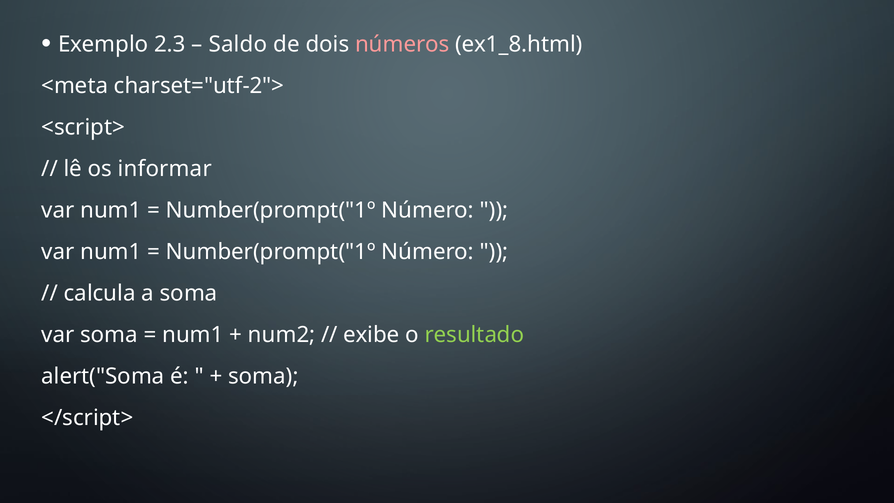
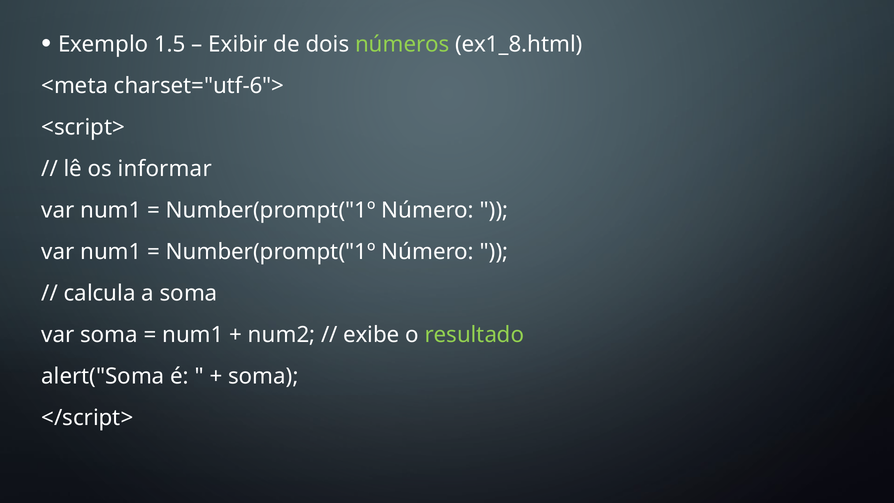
2.3: 2.3 -> 1.5 (170, 44)
Saldo: Saldo -> Exibir (238, 44)
números colour: pink -> light green (402, 44)
charset="utf-2">: charset="utf-2"> -> charset="utf-6"> (199, 86)
